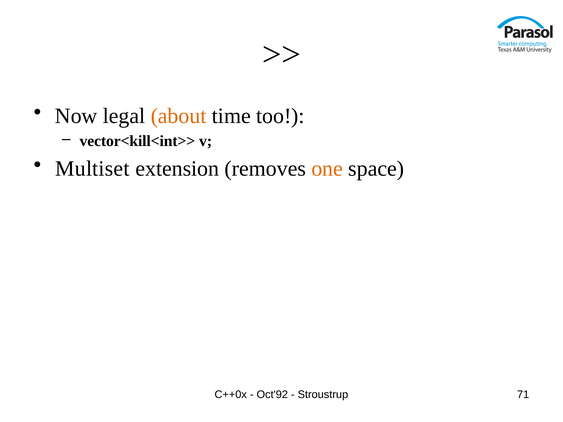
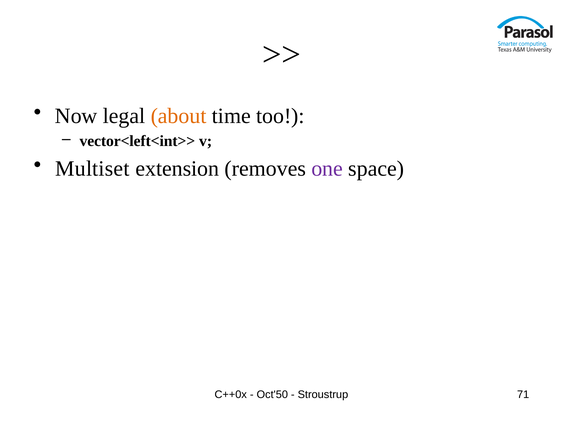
vector<kill<int>>: vector<kill<int>> -> vector<left<int>> (137, 141)
one colour: orange -> purple (327, 169)
Oct'92: Oct'92 -> Oct'50 (272, 395)
